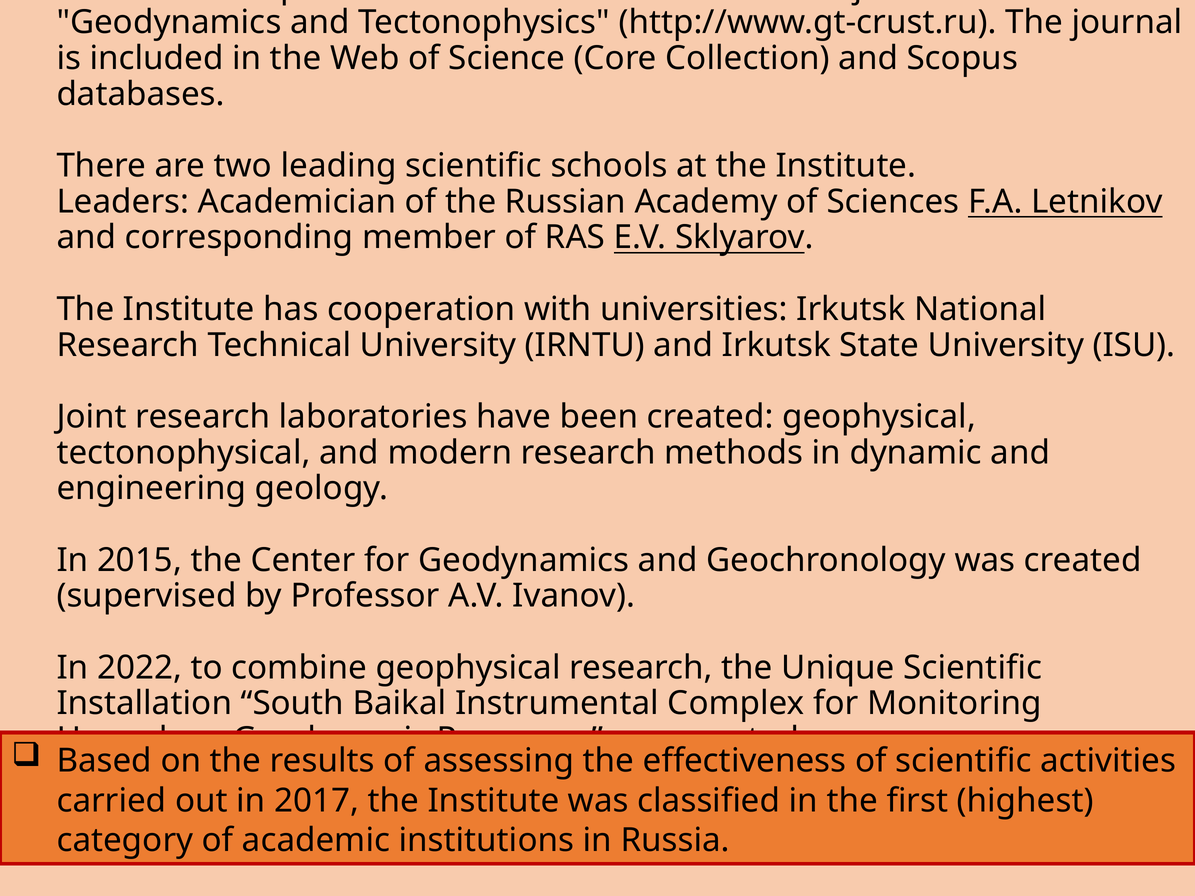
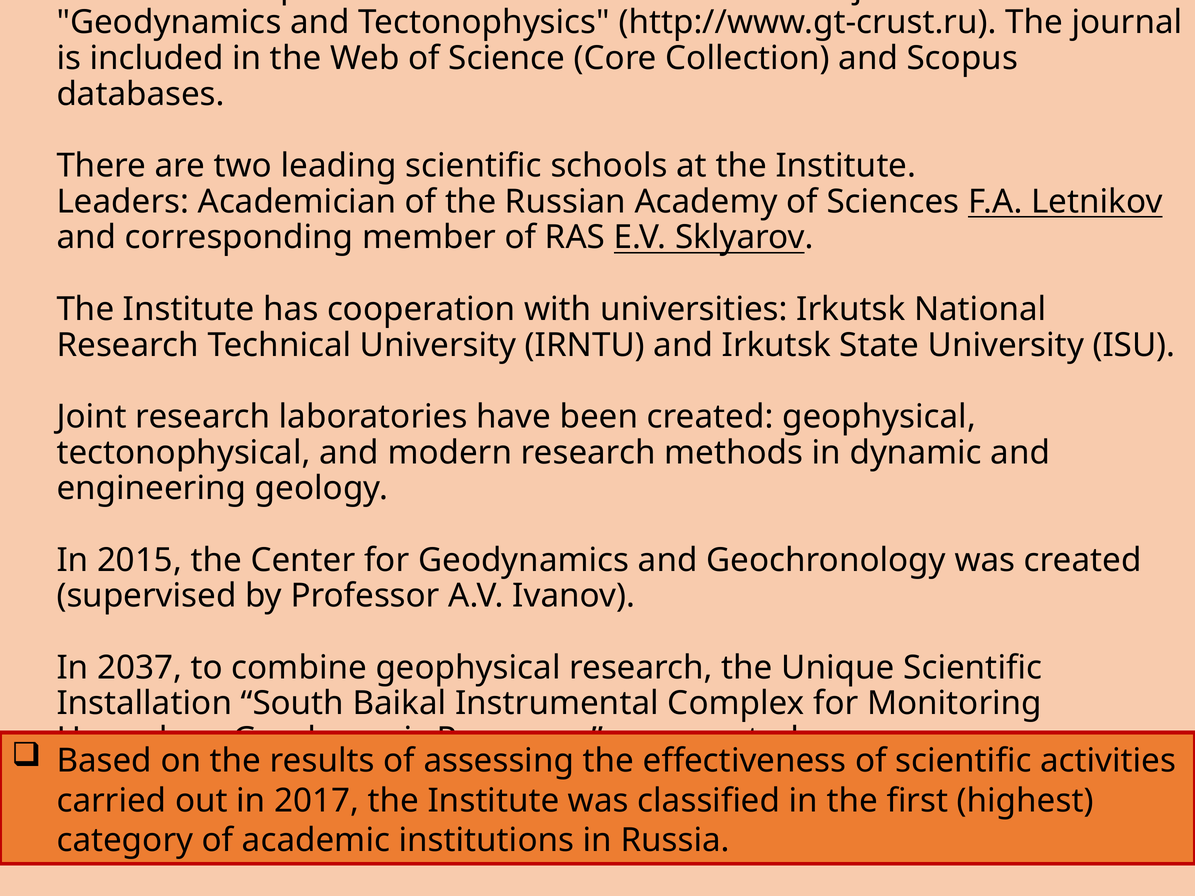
2022: 2022 -> 2037 (140, 668)
